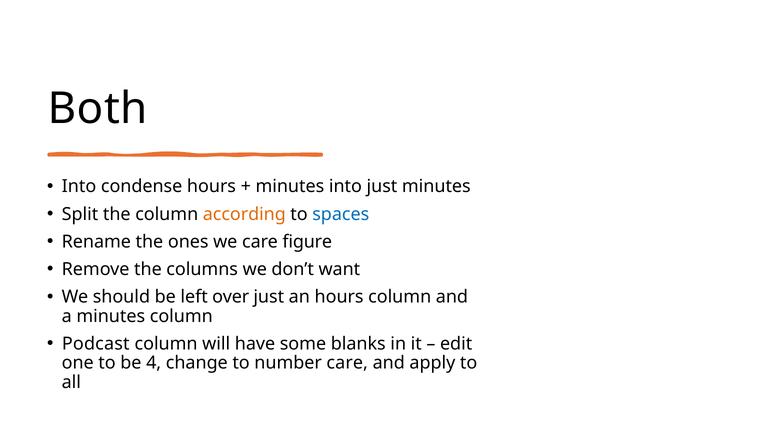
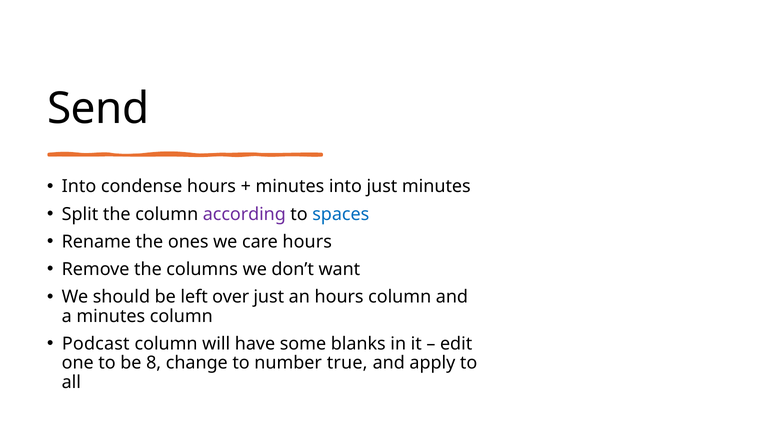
Both: Both -> Send (98, 109)
according colour: orange -> purple (244, 214)
care figure: figure -> hours (307, 242)
4: 4 -> 8 (154, 363)
number care: care -> true (347, 363)
